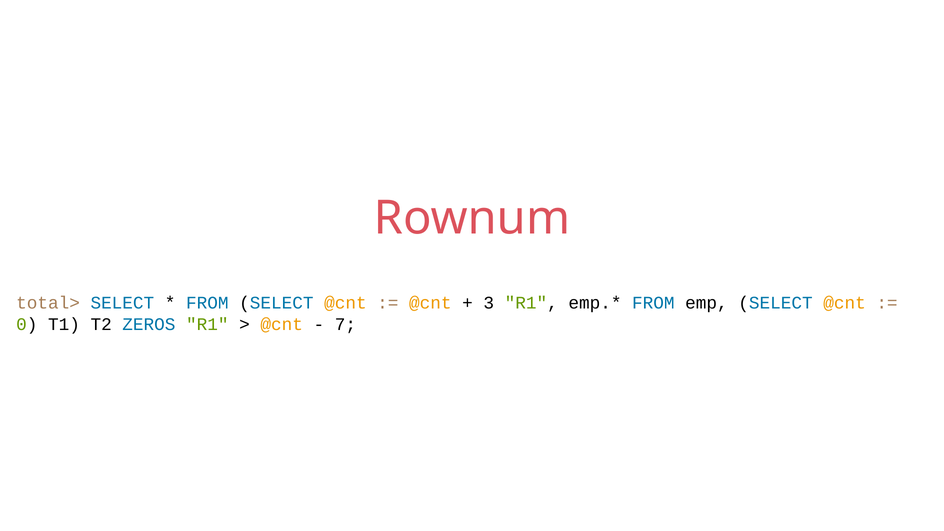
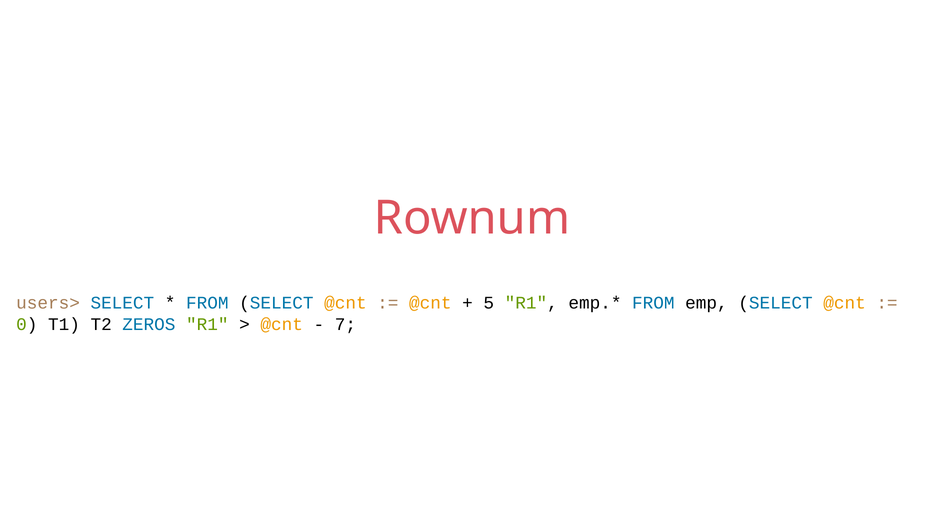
total>: total> -> users> (48, 303)
3: 3 -> 5 (489, 303)
